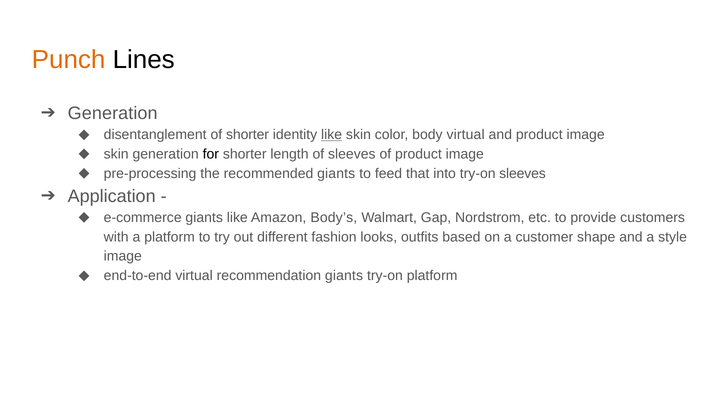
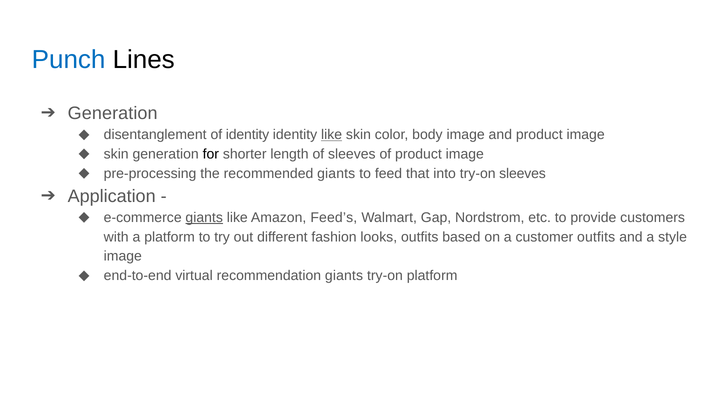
Punch colour: orange -> blue (69, 60)
of shorter: shorter -> identity (248, 135)
body virtual: virtual -> image (466, 135)
giants underline: none -> present (204, 218)
Body’s: Body’s -> Feed’s (334, 218)
customer shape: shape -> outfits (596, 237)
